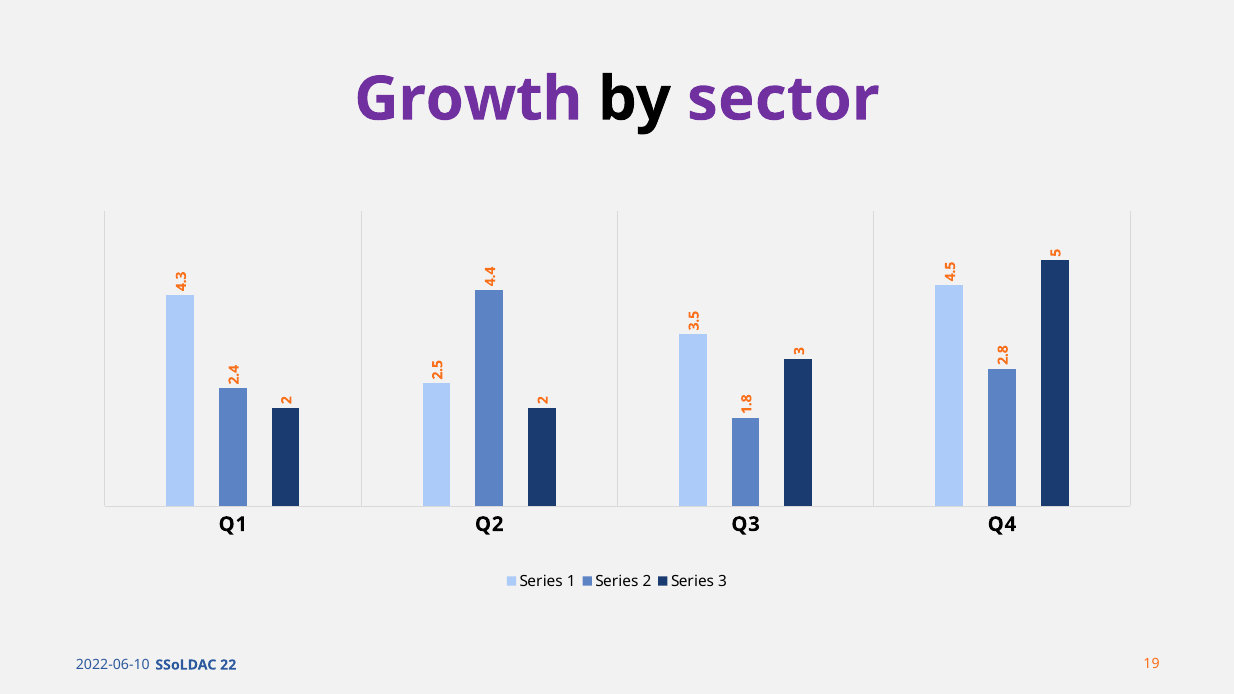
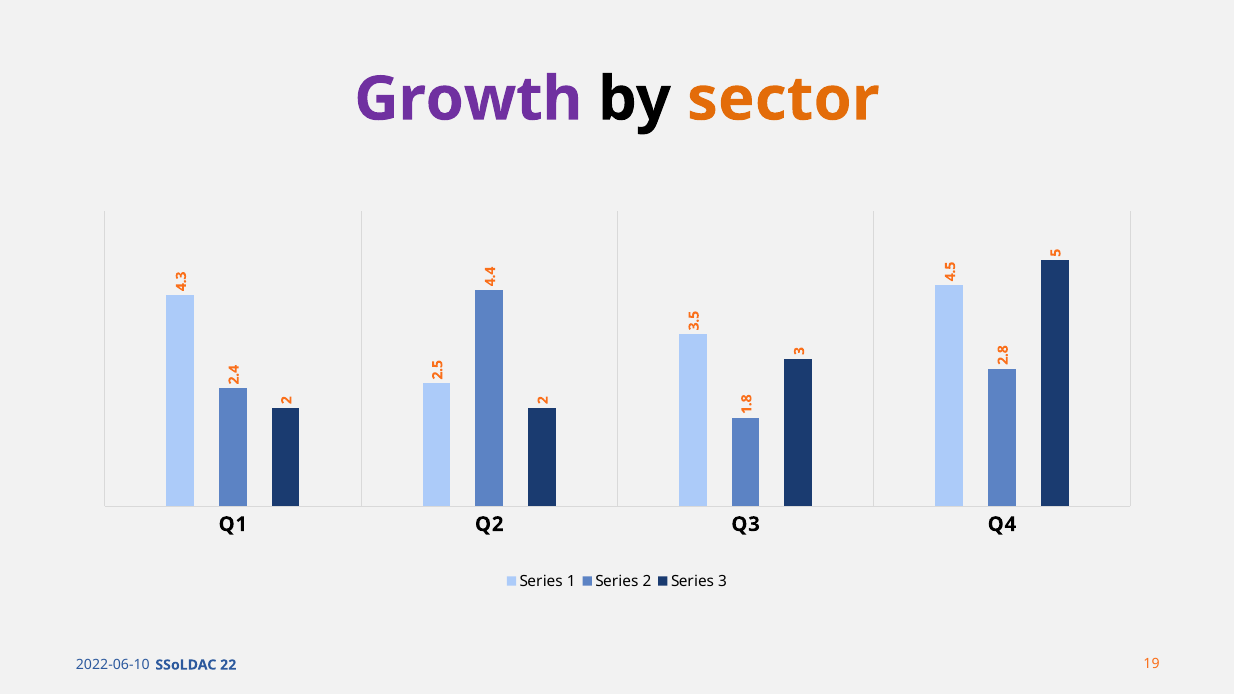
sector colour: purple -> orange (783, 99)
